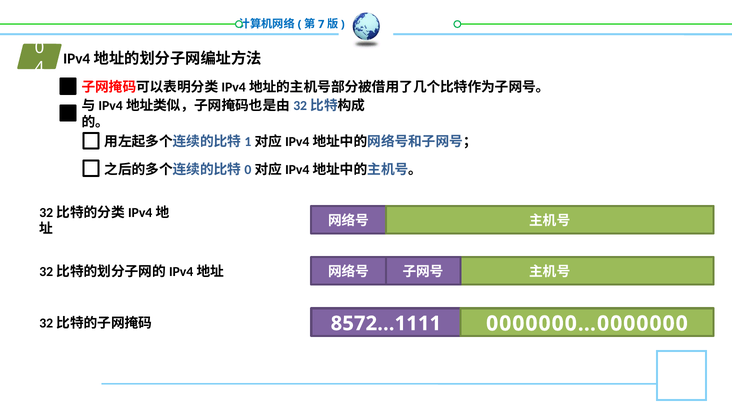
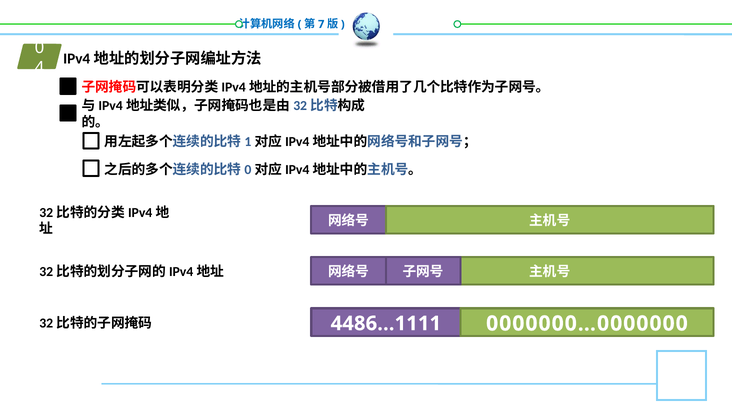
8572…1111: 8572…1111 -> 4486…1111 (386, 324)
